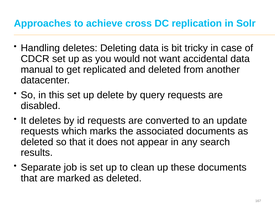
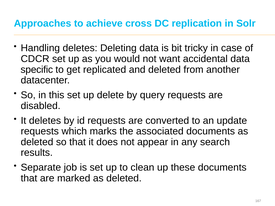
manual: manual -> specific (37, 70)
